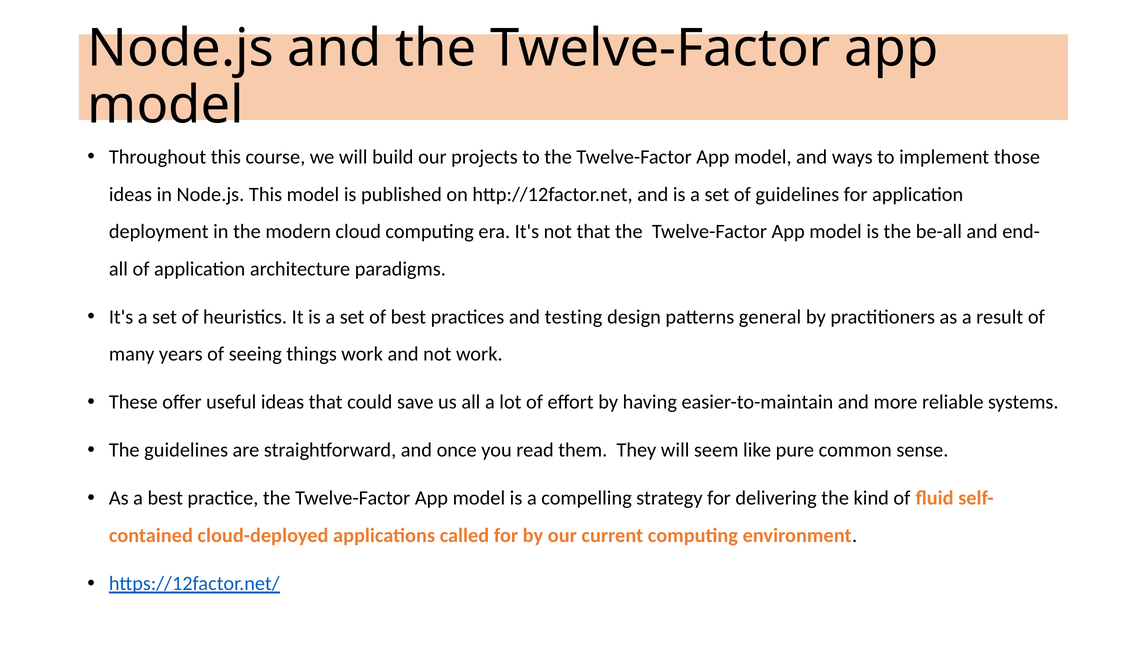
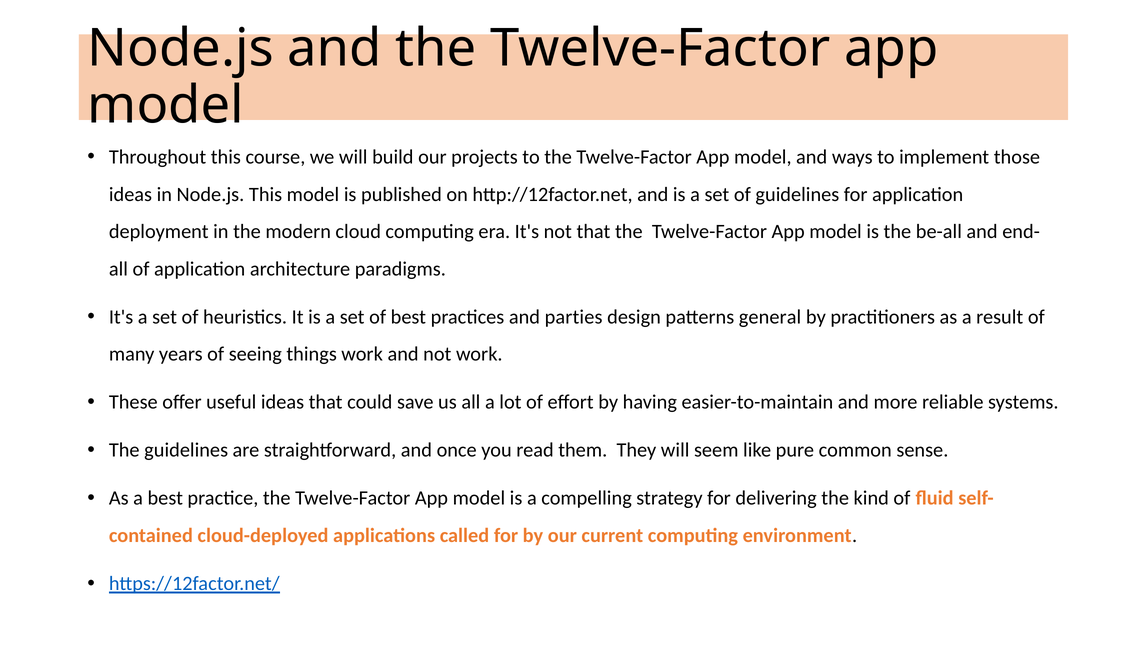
testing: testing -> parties (574, 317)
